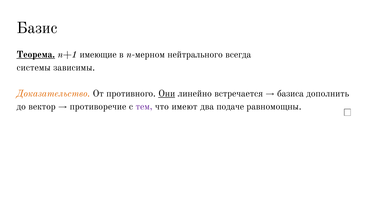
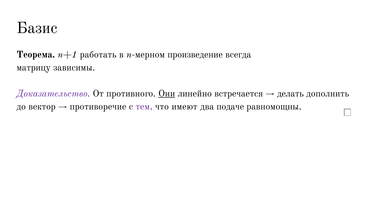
Теорема underline: present -> none (36, 54)
имеющие: имеющие -> работать (98, 54)
нейтрального: нейтрального -> произведение (195, 54)
системы: системы -> матрицу (34, 67)
Доказательство colour: orange -> purple (53, 93)
базиса: базиса -> делать (290, 93)
